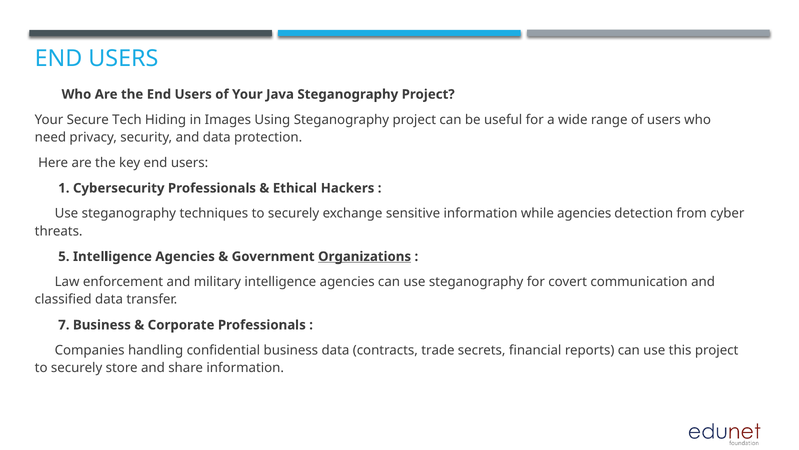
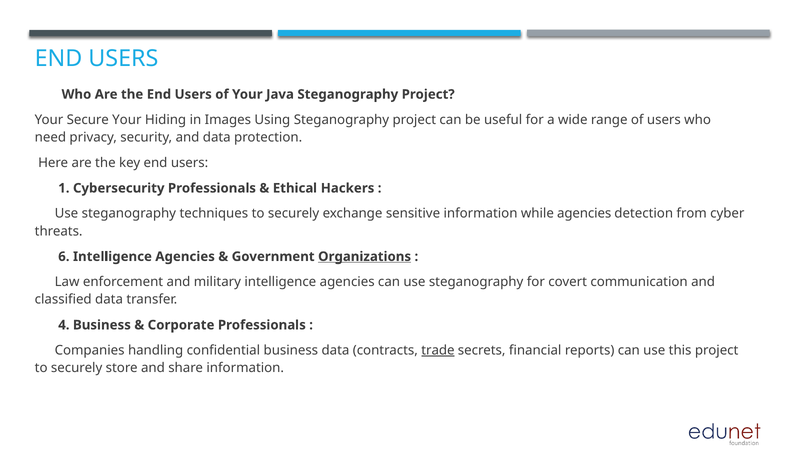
Secure Tech: Tech -> Your (127, 120)
5: 5 -> 6 (64, 256)
7: 7 -> 4 (64, 325)
trade underline: none -> present (438, 350)
